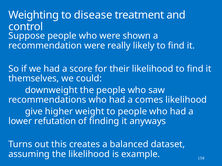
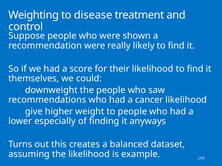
comes: comes -> cancer (149, 100)
refutation: refutation -> especially (55, 122)
